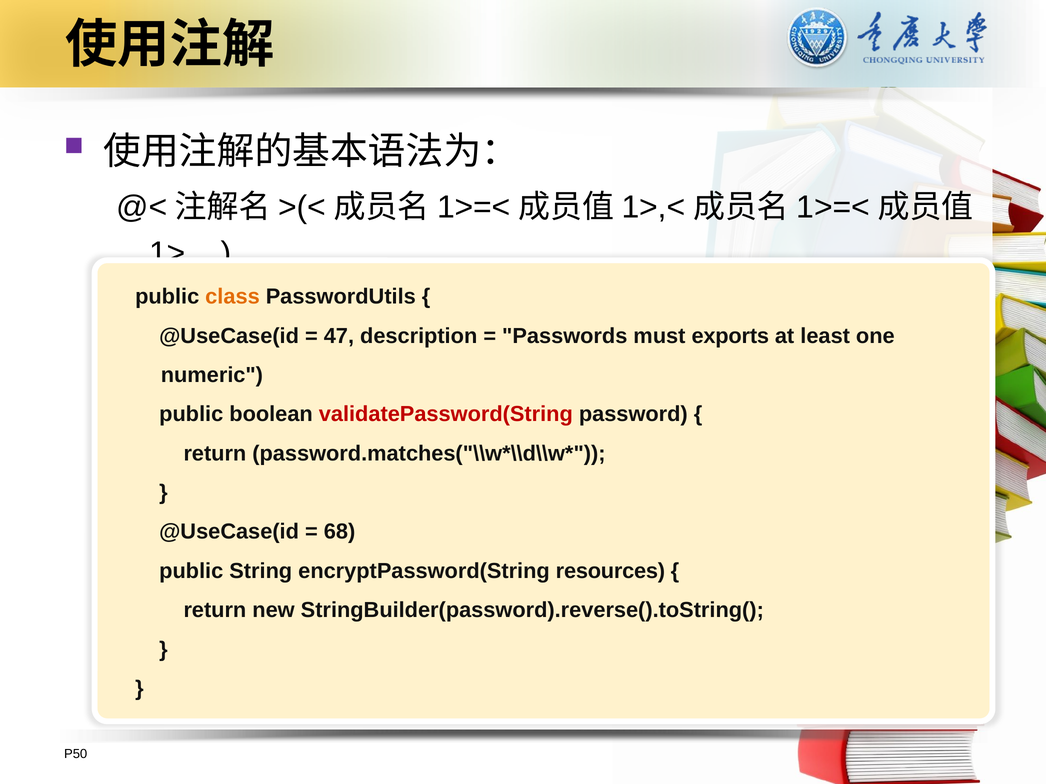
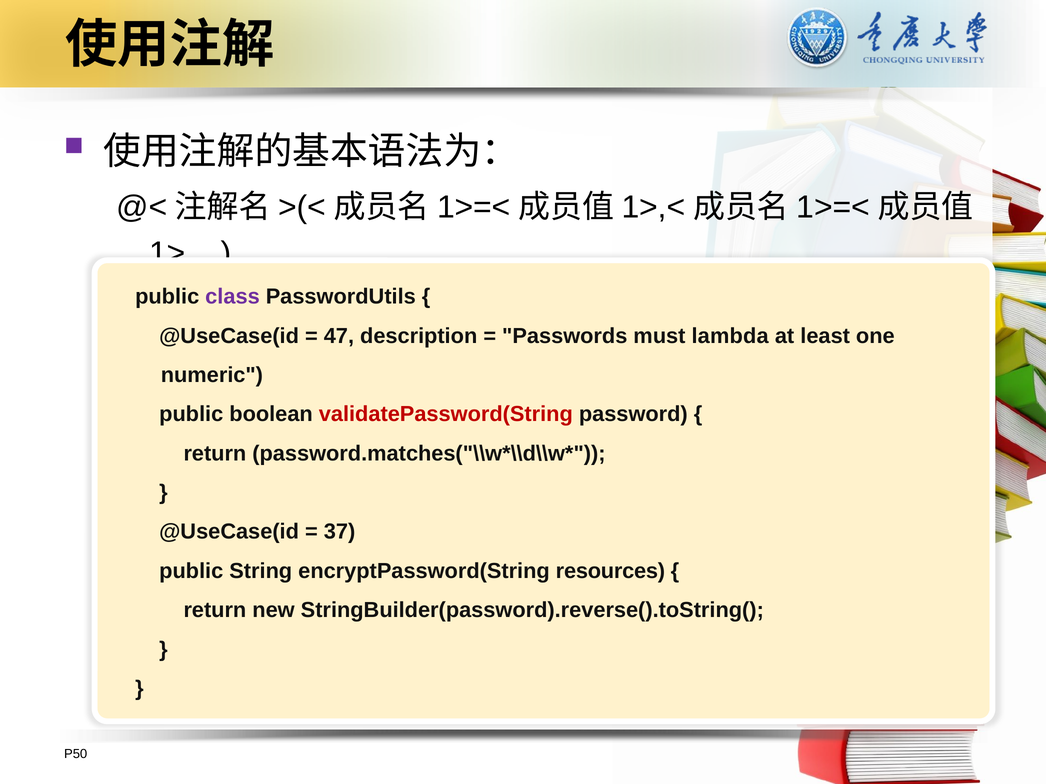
class colour: orange -> purple (232, 297)
exports: exports -> lambda (730, 336)
68: 68 -> 37 (340, 532)
